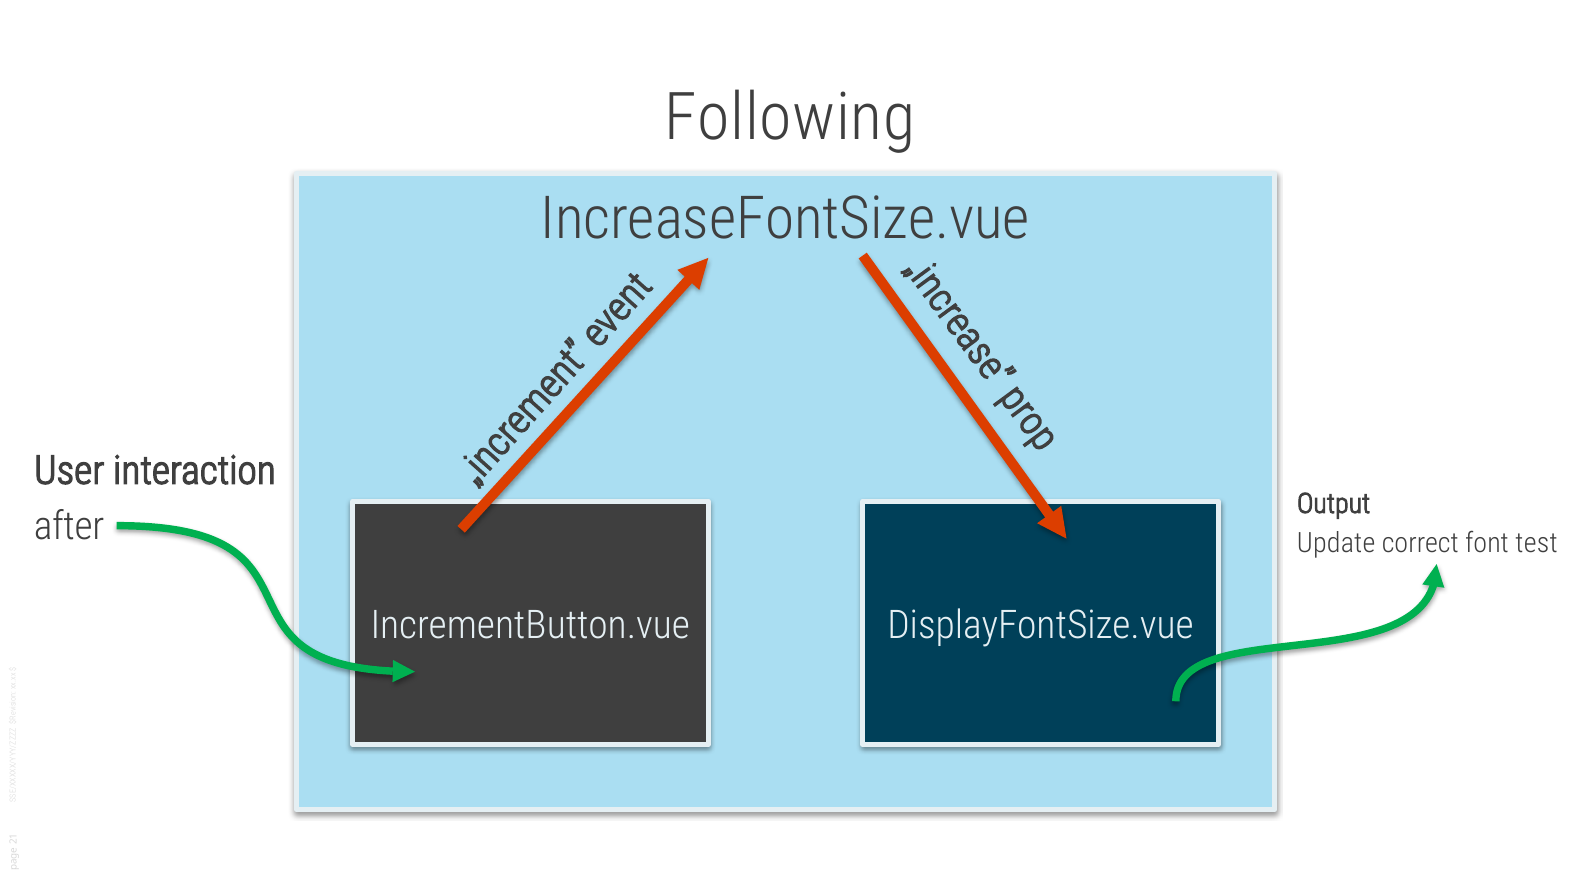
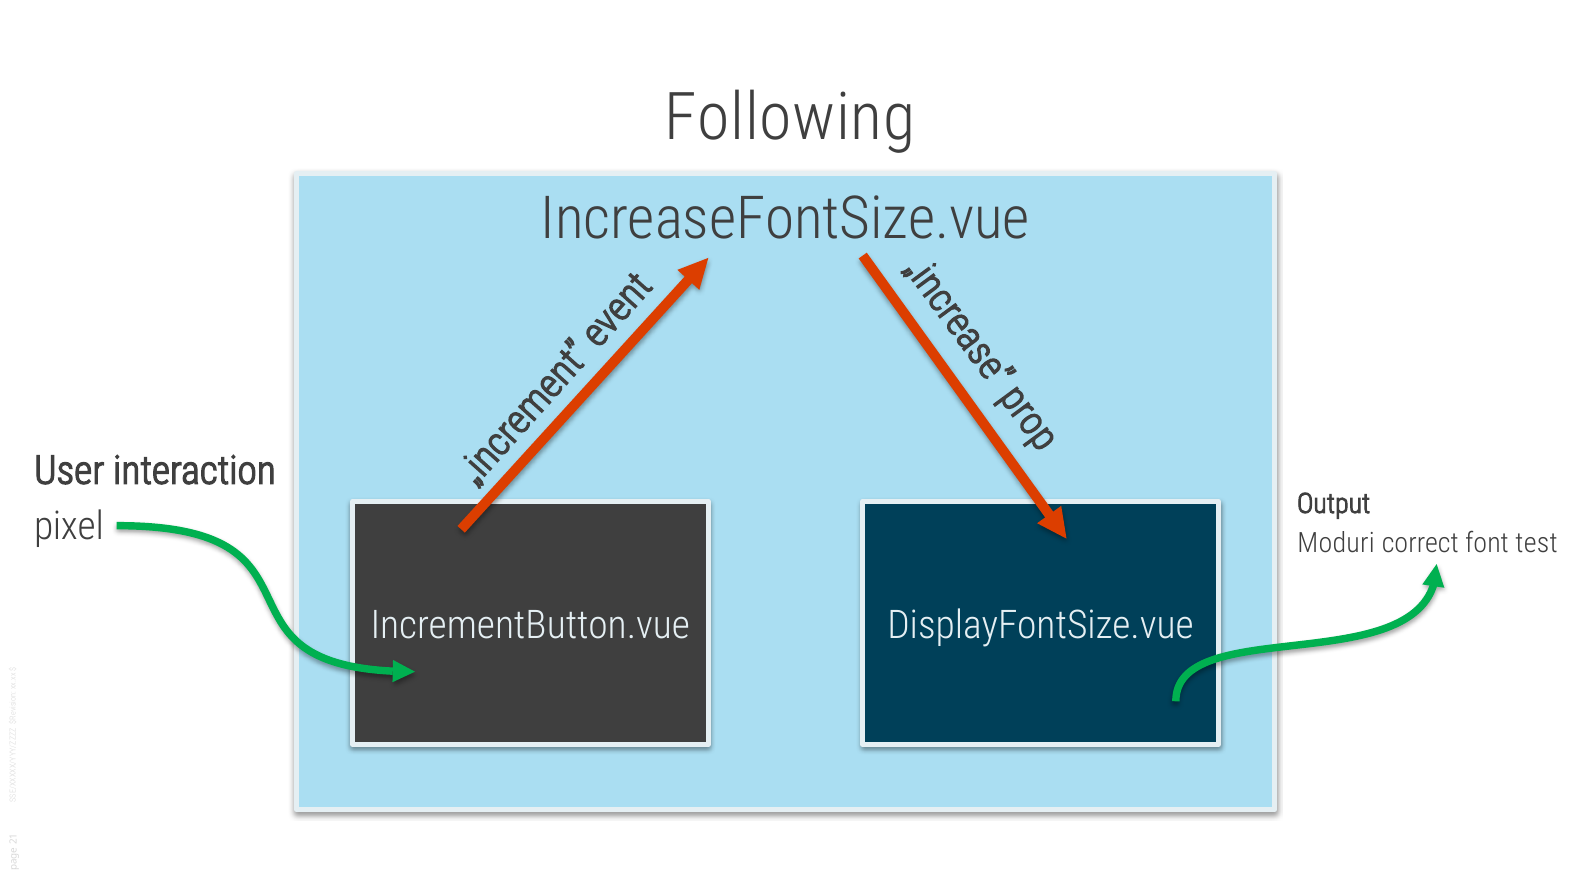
after: after -> pixel (69, 526)
Update: Update -> Moduri (1336, 543)
